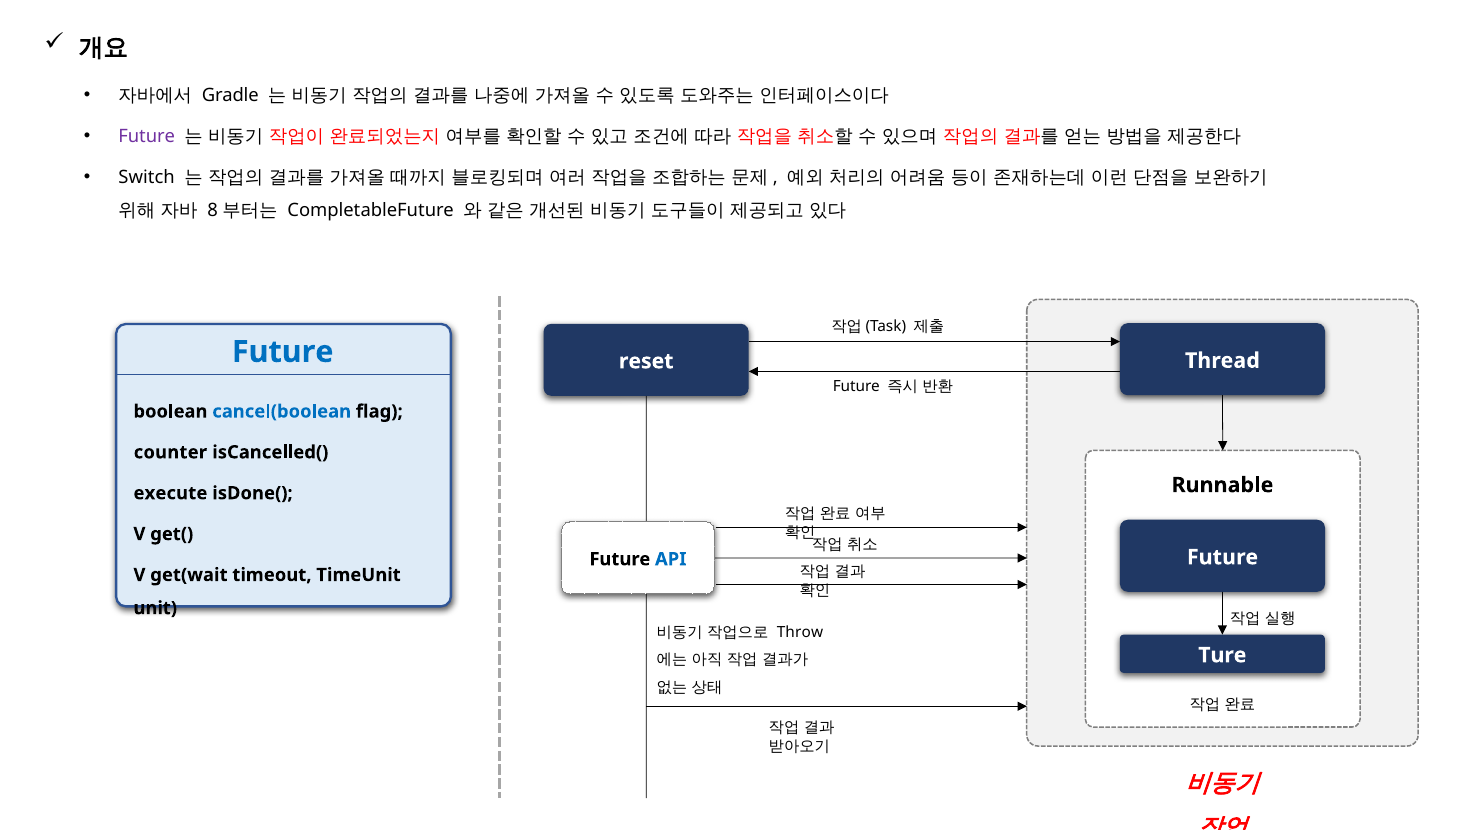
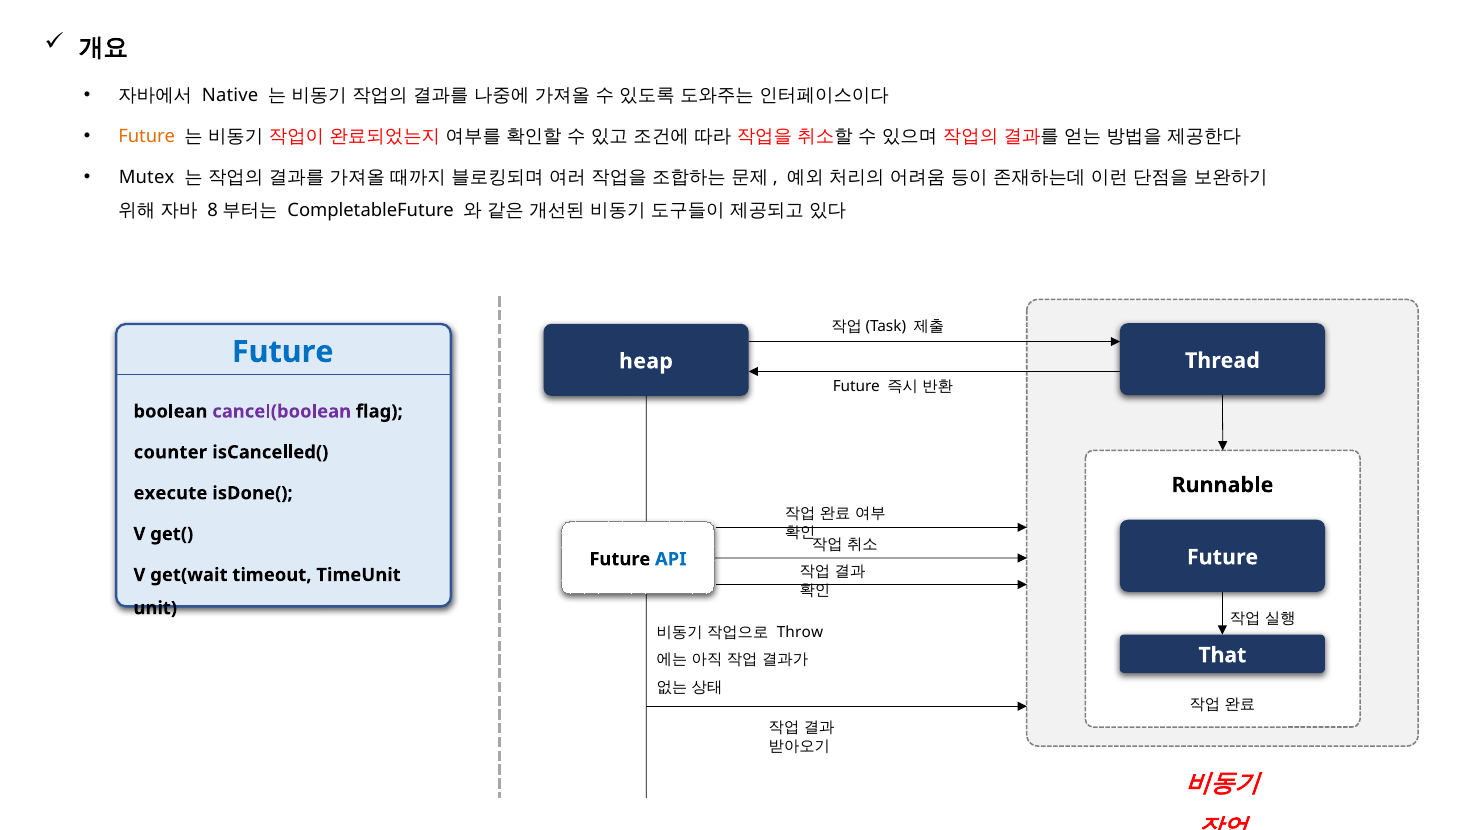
Gradle: Gradle -> Native (230, 95)
Future colour: purple -> orange (147, 136)
Switch: Switch -> Mutex (147, 177)
reset: reset -> heap (646, 361)
cancel(boolean colour: blue -> purple (282, 411)
Ture: Ture -> That (1222, 655)
